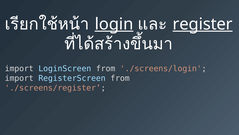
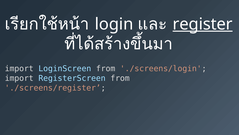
login underline: present -> none (114, 24)
